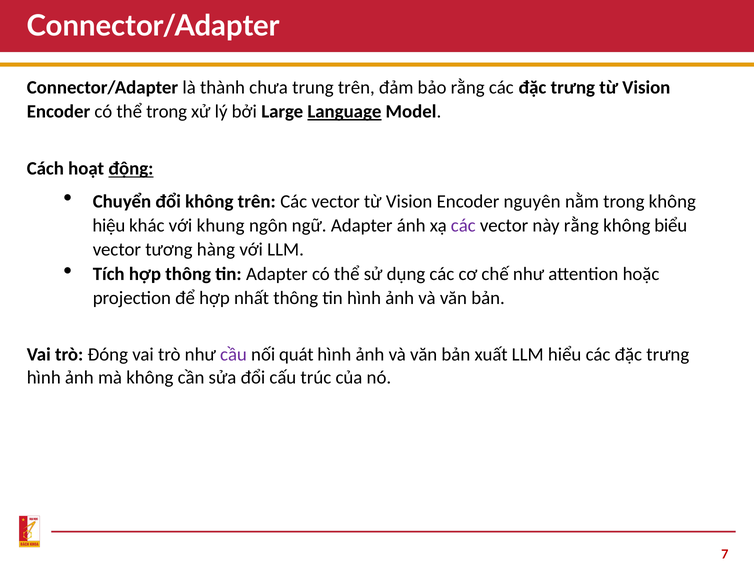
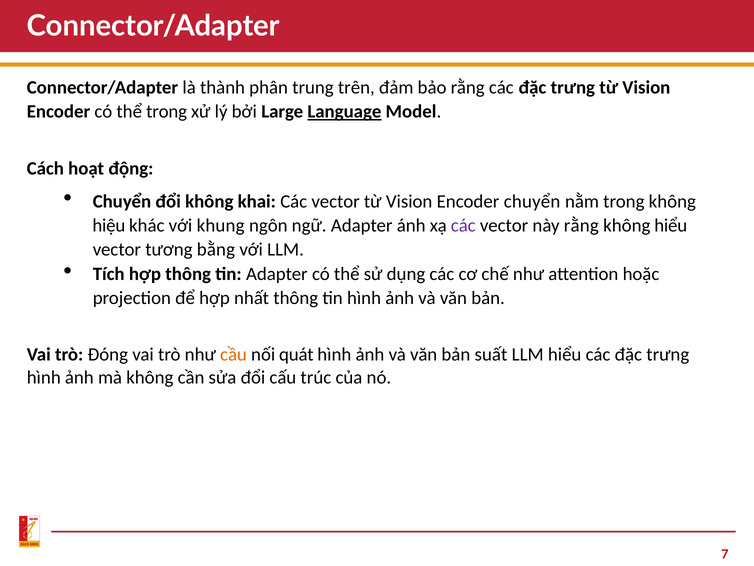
chưa: chưa -> phân (269, 87)
động underline: present -> none (131, 169)
không trên: trên -> khai (257, 201)
Encoder nguyên: nguyên -> chuyển (532, 201)
không biểu: biểu -> hiểu (671, 225)
hàng: hàng -> bằng (216, 250)
cầu colour: purple -> orange (233, 354)
xuất: xuất -> suất (491, 354)
